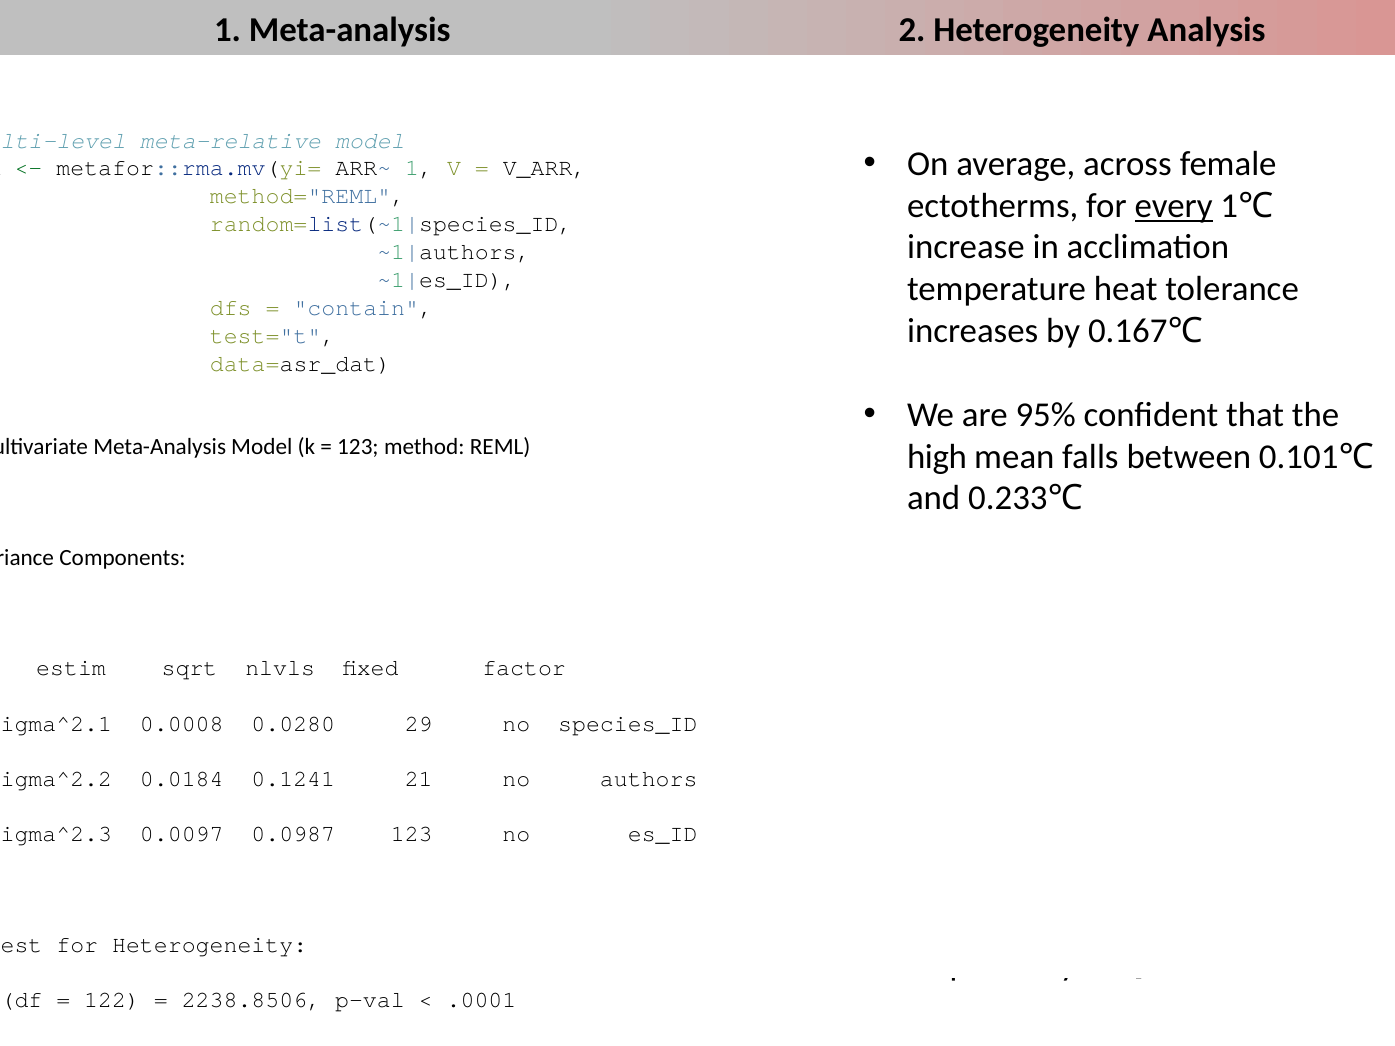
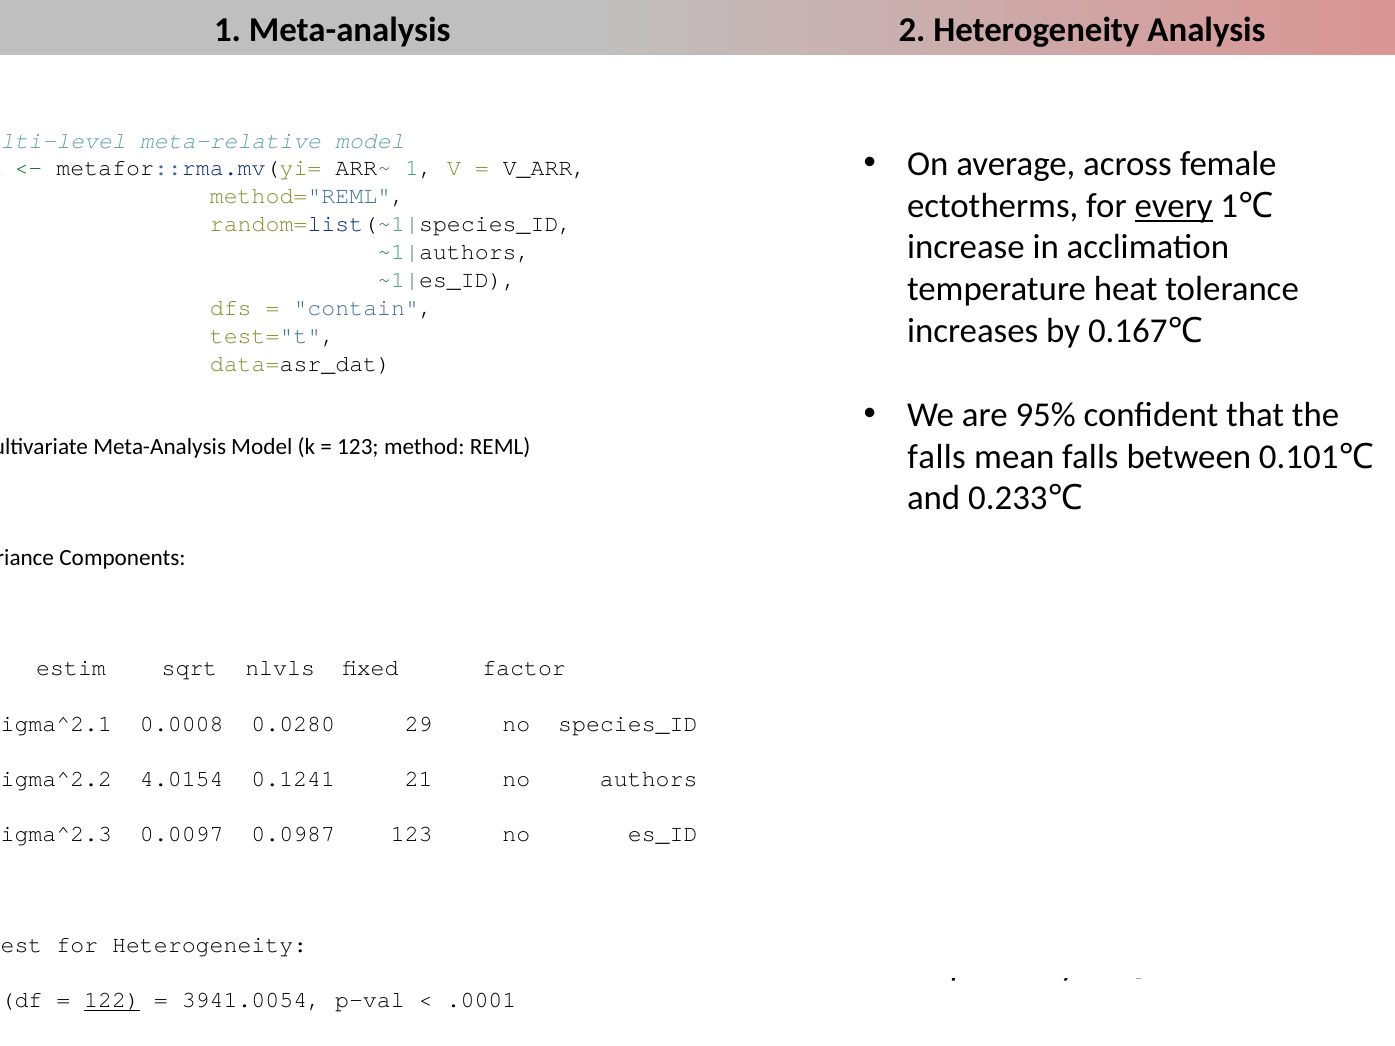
high: high -> falls (937, 457)
0.0184: 0.0184 -> 4.0154 (182, 779)
122 underline: none -> present (112, 1000)
2238.8506: 2238.8506 -> 3941.0054 (251, 1000)
